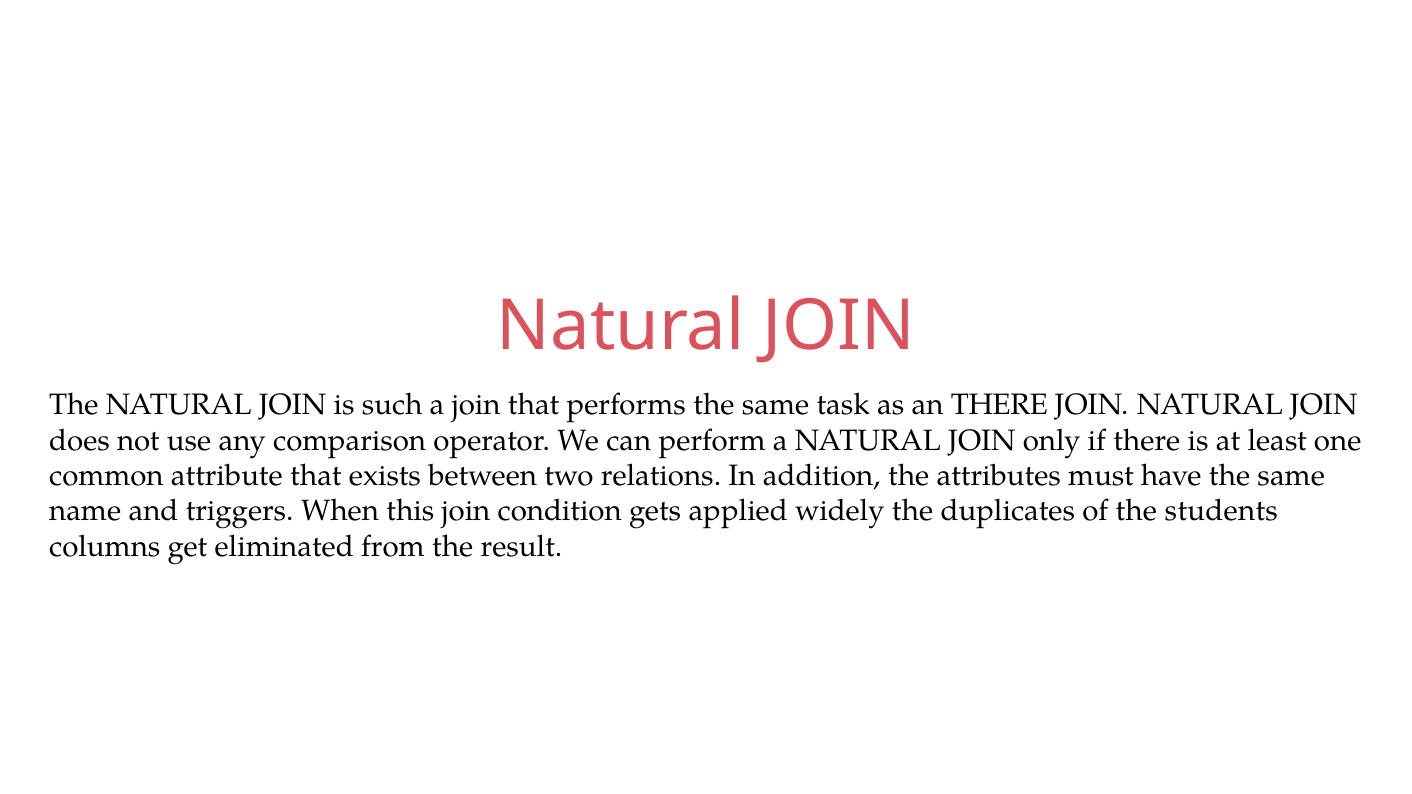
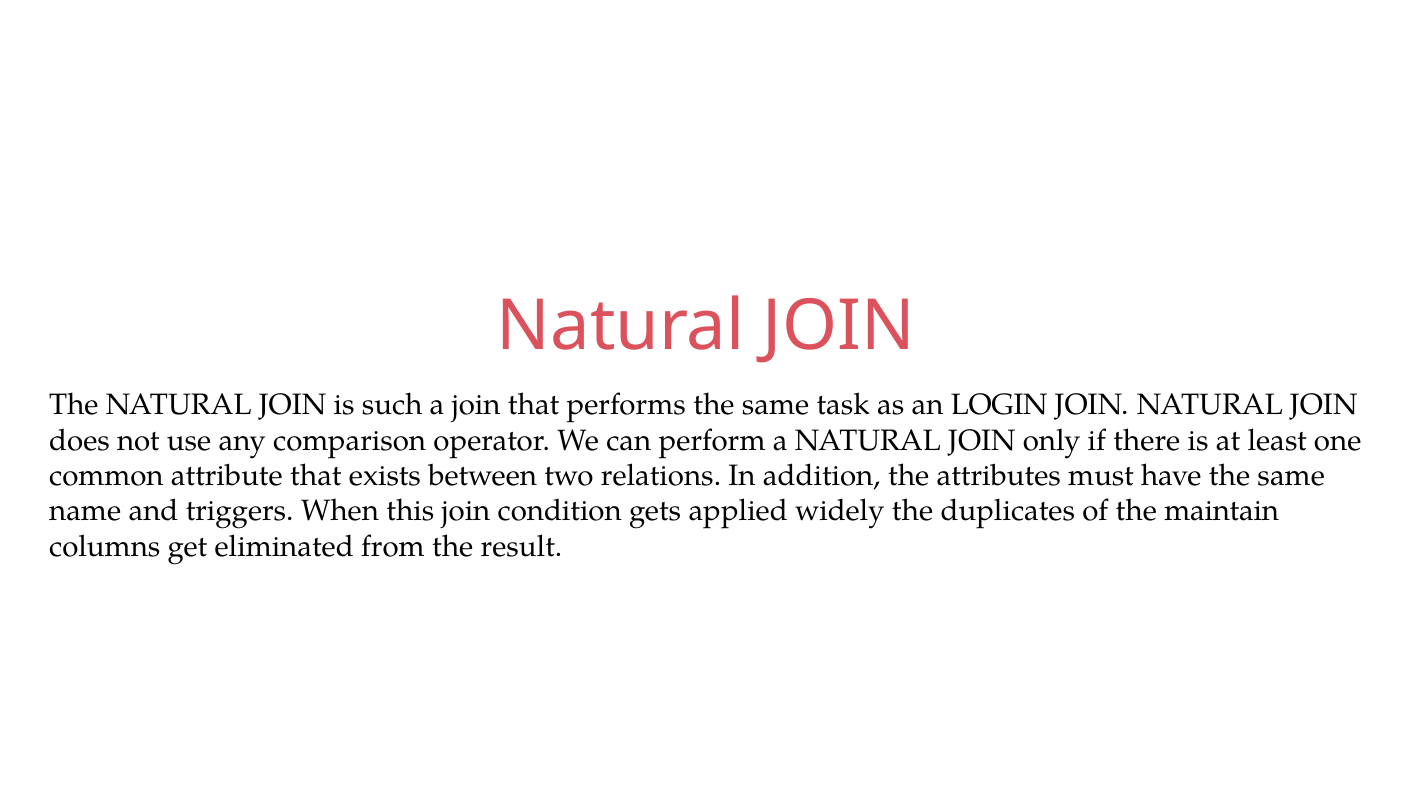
an THERE: THERE -> LOGIN (999, 405)
students: students -> maintain (1222, 511)
